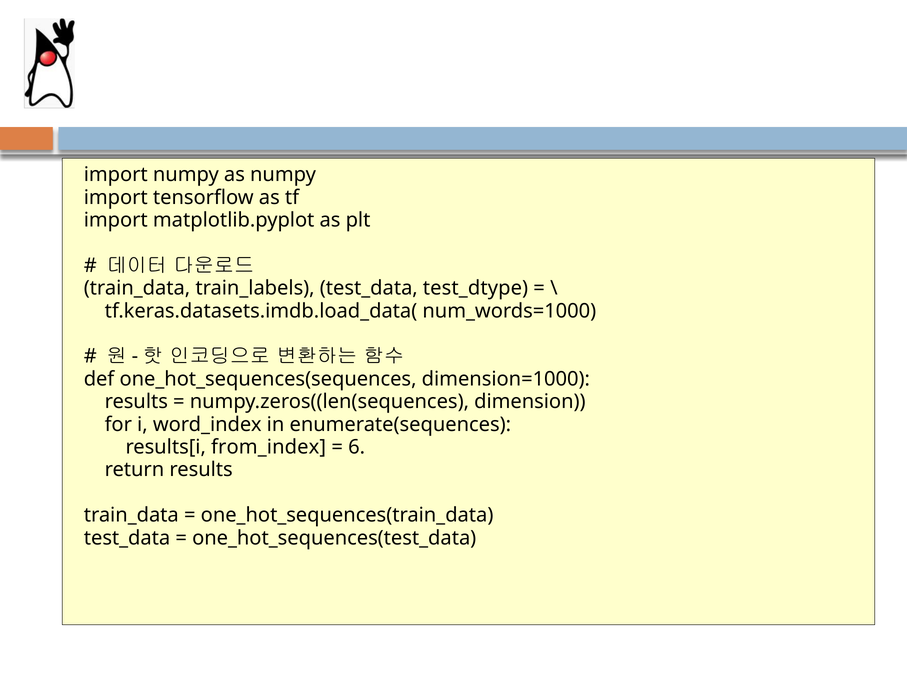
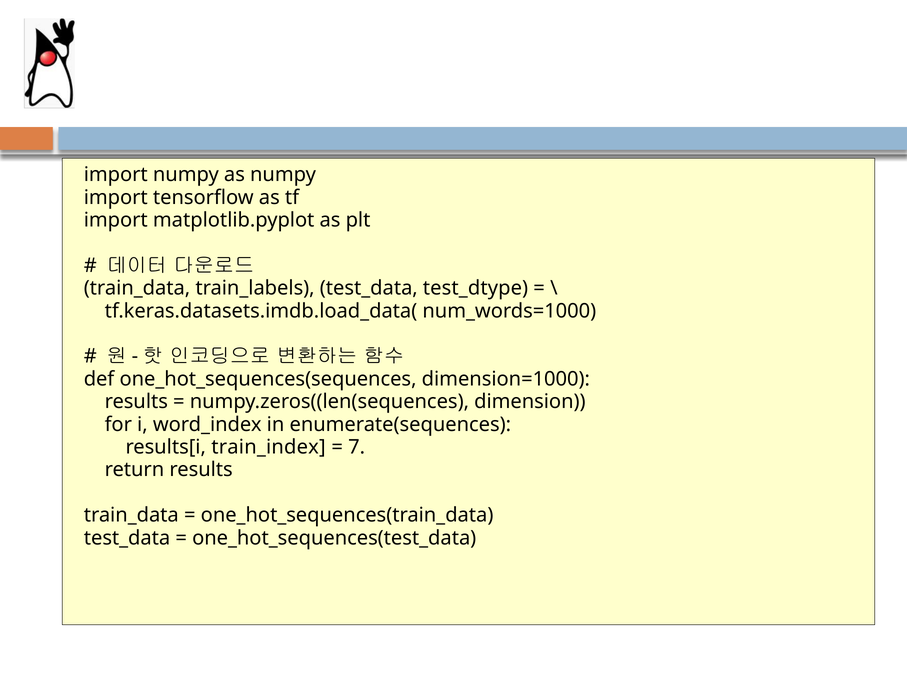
from_index: from_index -> train_index (269, 447)
6: 6 -> 7 (357, 447)
